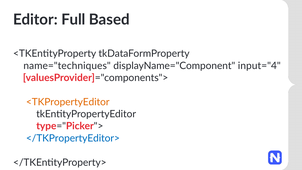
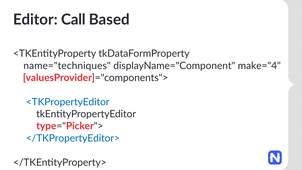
Full: Full -> Call (73, 20)
input="4: input="4 -> make="4 (259, 66)
<TKPropertyEditor colour: orange -> blue (68, 102)
